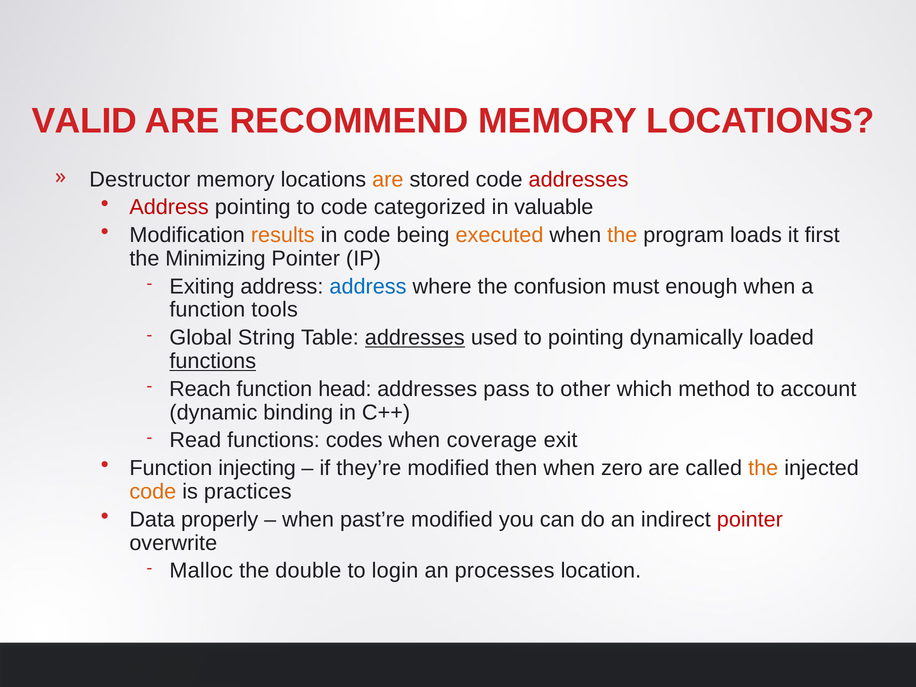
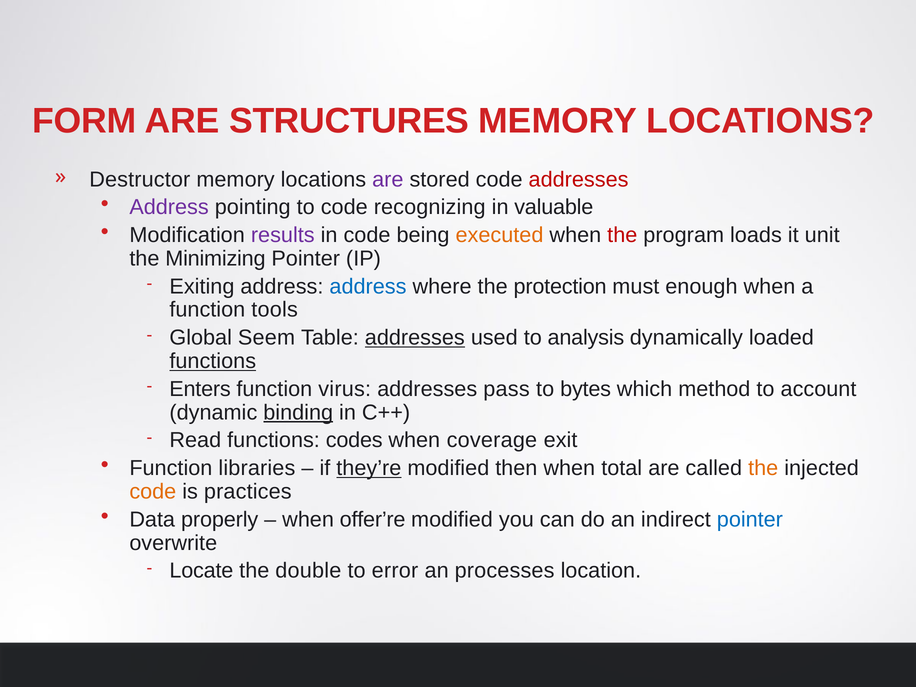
VALID: VALID -> FORM (84, 121)
RECOMMEND: RECOMMEND -> STRUCTURES (349, 121)
are colour: orange -> purple (388, 179)
Address colour: red -> purple (169, 207)
categorized: categorized -> recognizing (430, 207)
results colour: orange -> purple (283, 235)
the colour: orange -> red (622, 235)
first: first -> unit (822, 235)
confusion: confusion -> protection (560, 286)
String: String -> Seem (267, 338)
to pointing: pointing -> analysis (586, 338)
Reach: Reach -> Enters (200, 389)
head: head -> virus (345, 389)
other: other -> bytes (586, 389)
binding underline: none -> present (298, 412)
injecting: injecting -> libraries (257, 468)
they’re underline: none -> present (369, 468)
zero: zero -> total (622, 468)
past’re: past’re -> offer’re (373, 520)
pointer colour: red -> blue (750, 520)
Malloc: Malloc -> Locate (201, 571)
login: login -> error (395, 571)
